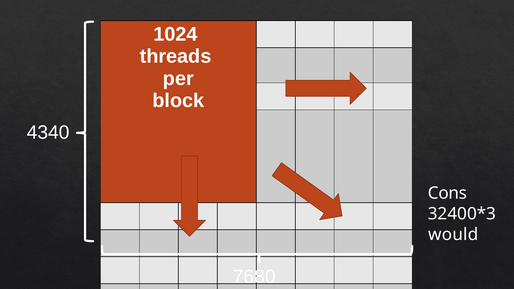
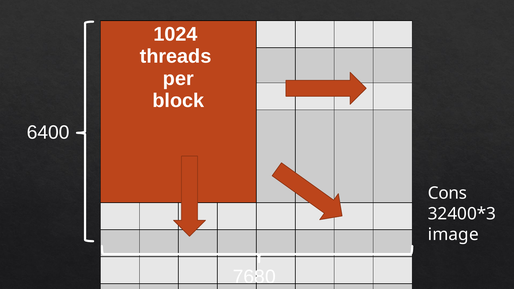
4340: 4340 -> 6400 (48, 133)
would: would -> image (453, 235)
